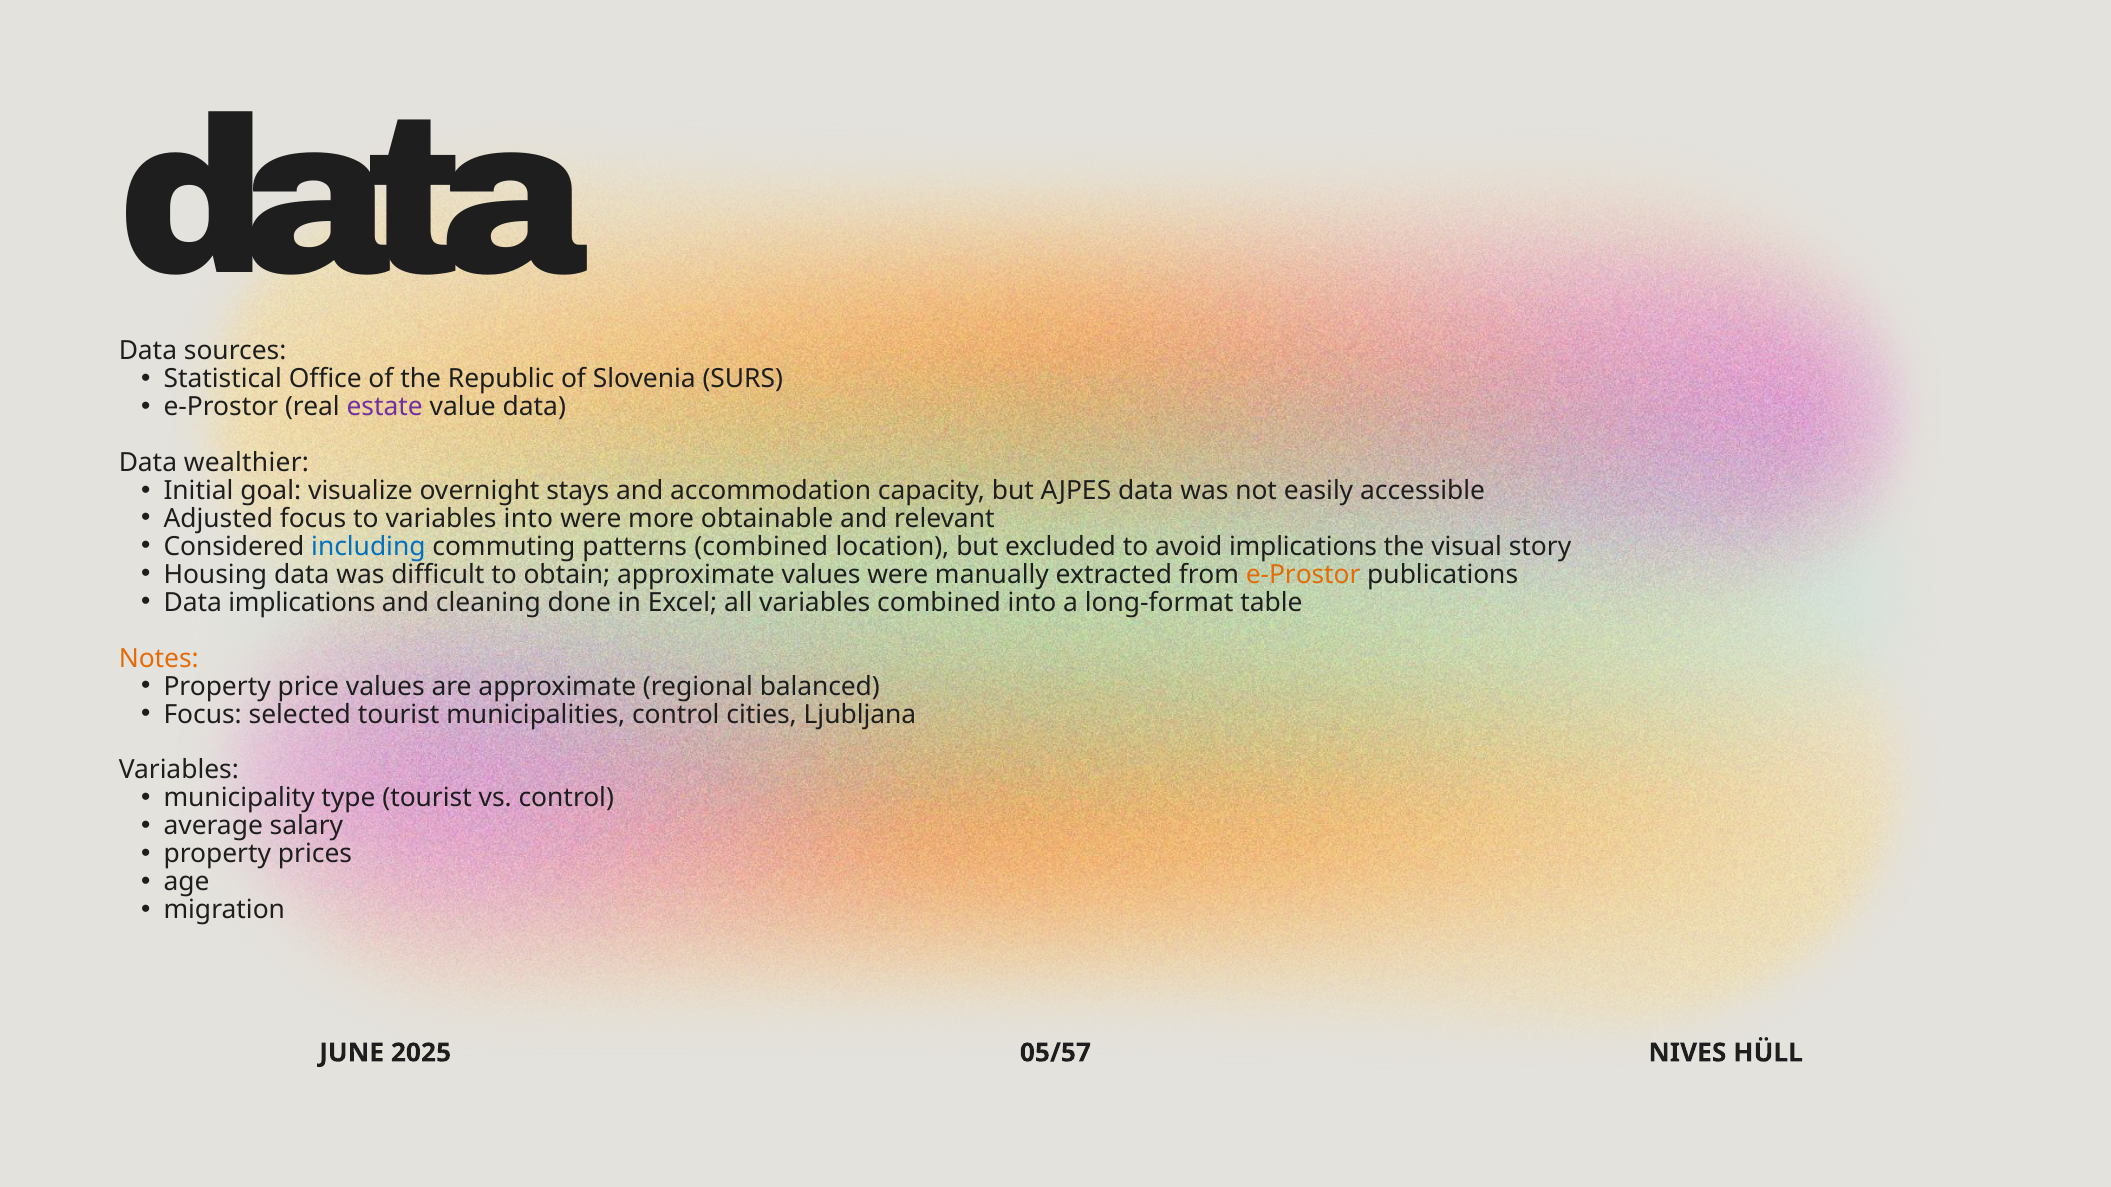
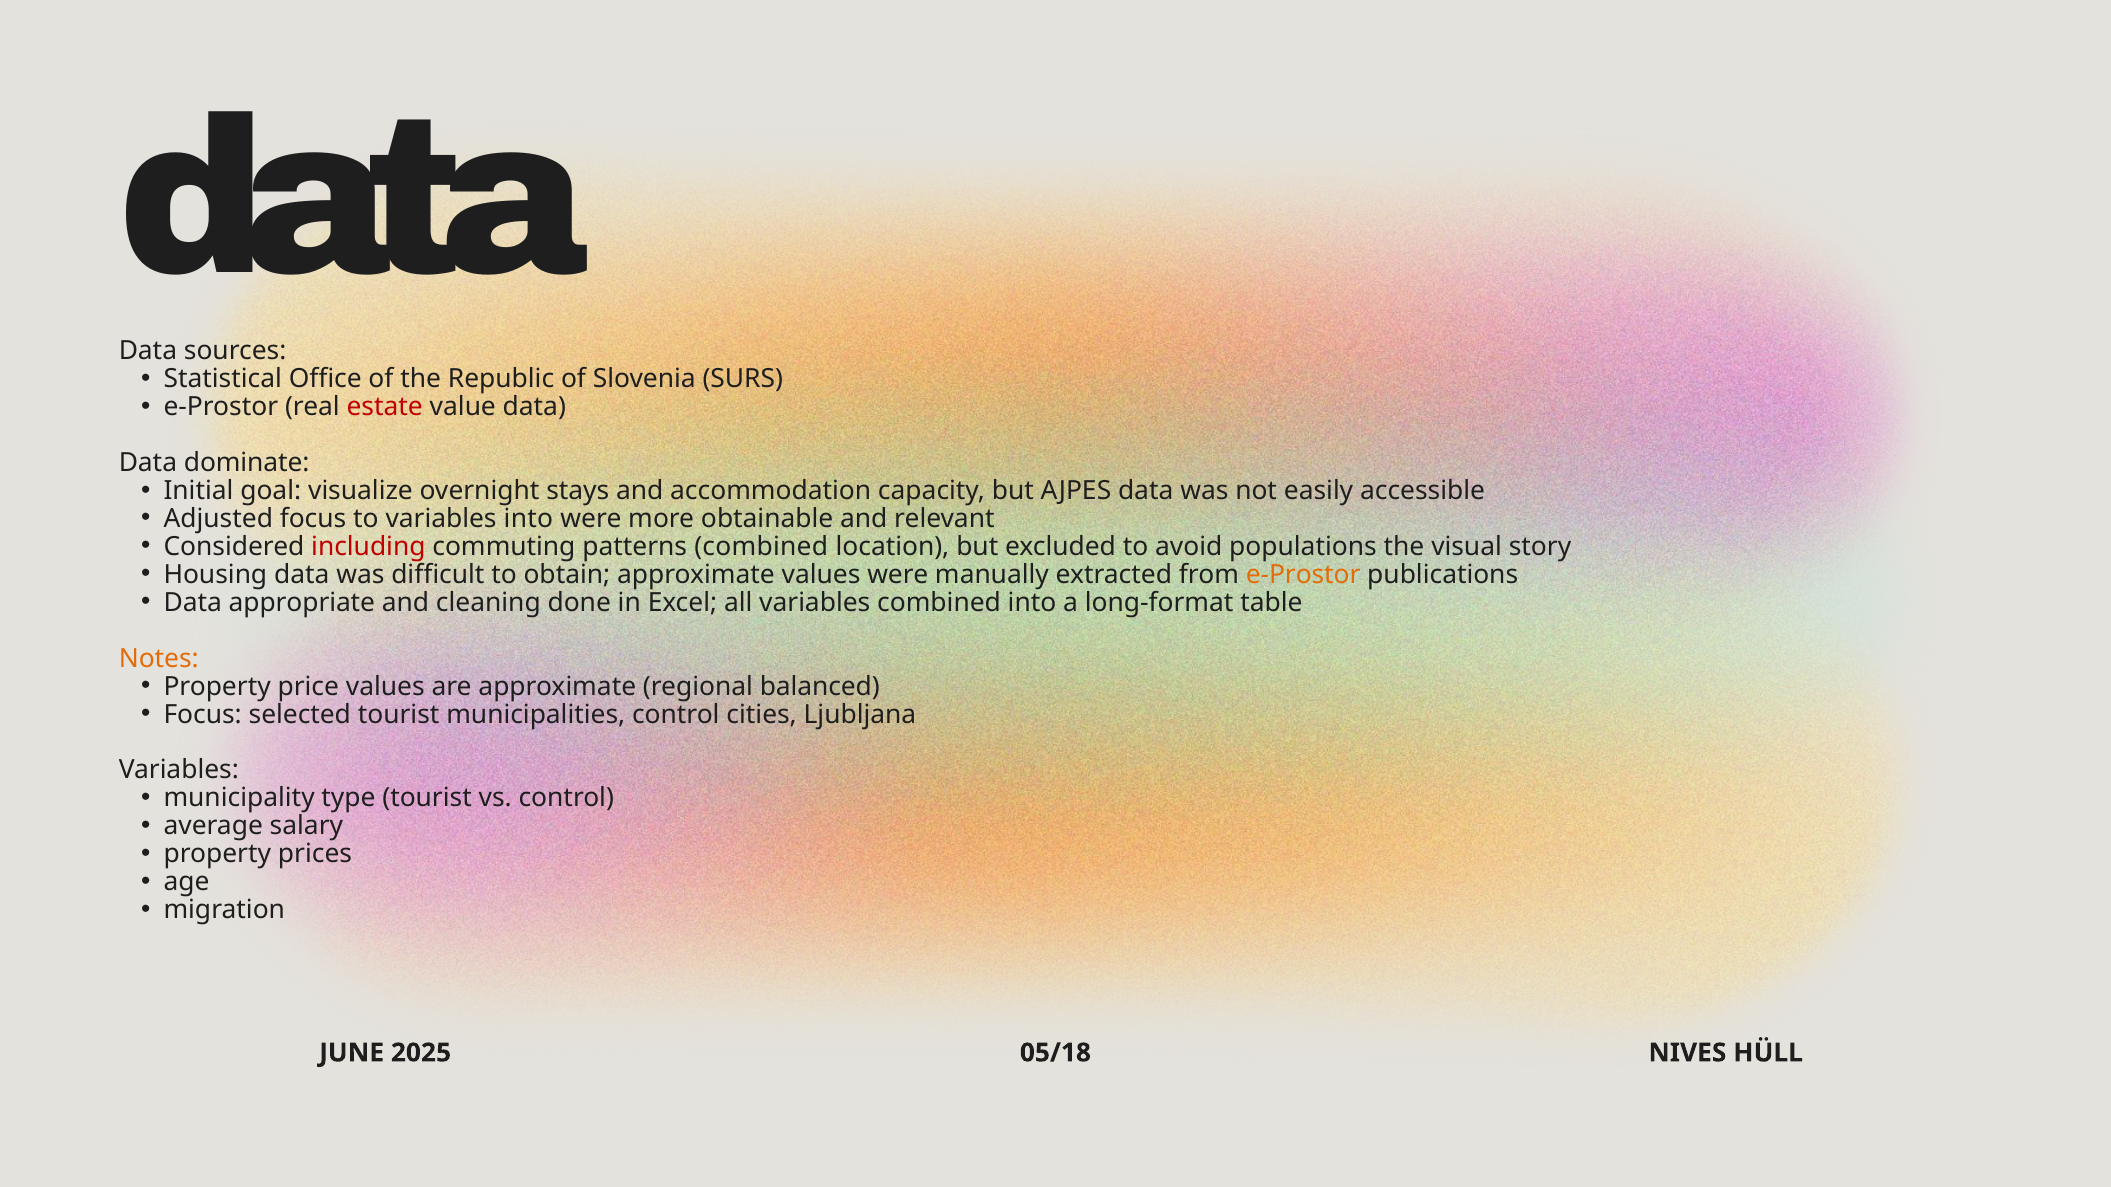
estate colour: purple -> red (385, 407)
wealthier: wealthier -> dominate (247, 463)
including colour: blue -> red (368, 547)
avoid implications: implications -> populations (1303, 547)
Data implications: implications -> appropriate (302, 603)
05/57: 05/57 -> 05/18 (1055, 1053)
